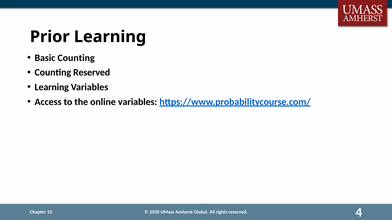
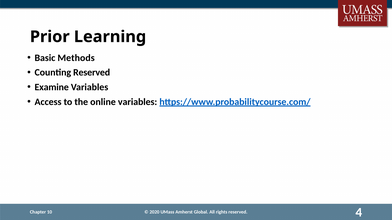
Basic Counting: Counting -> Methods (76, 58)
Learning: Learning -> Examine (52, 87)
